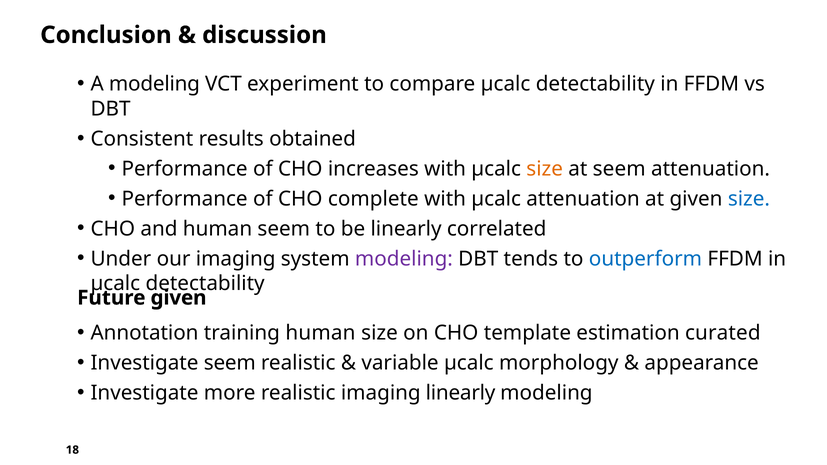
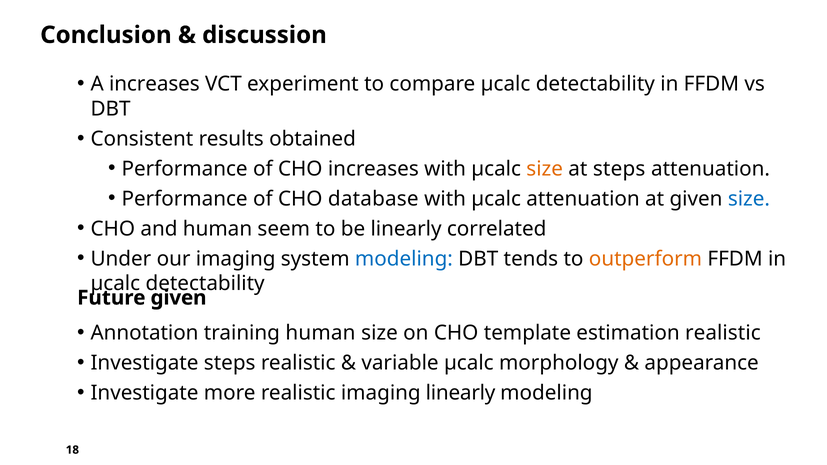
A modeling: modeling -> increases (154, 84)
at seem: seem -> steps (619, 169)
complete: complete -> database (373, 199)
modeling colour: purple -> blue (404, 259)
outperform colour: blue -> orange (645, 259)
estimation curated: curated -> realistic (723, 333)
Investigate seem: seem -> steps (230, 363)
